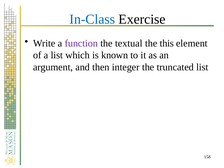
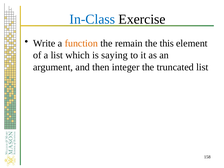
function colour: purple -> orange (81, 43)
textual: textual -> remain (129, 43)
known: known -> saying (115, 55)
